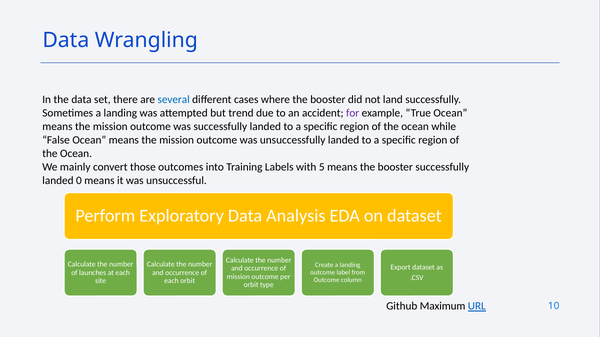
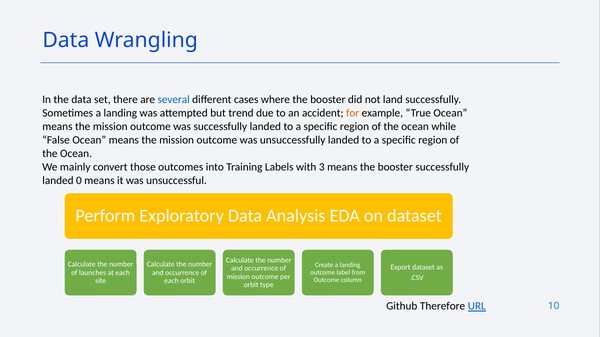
for colour: purple -> orange (353, 113)
5: 5 -> 3 (322, 167)
Maximum: Maximum -> Therefore (443, 307)
